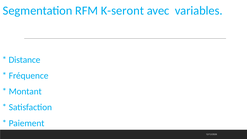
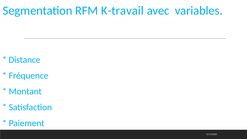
K-seront: K-seront -> K-travail (122, 11)
